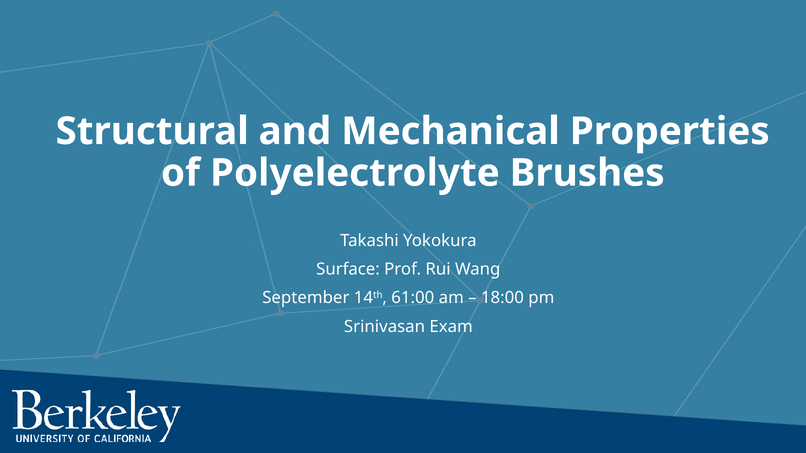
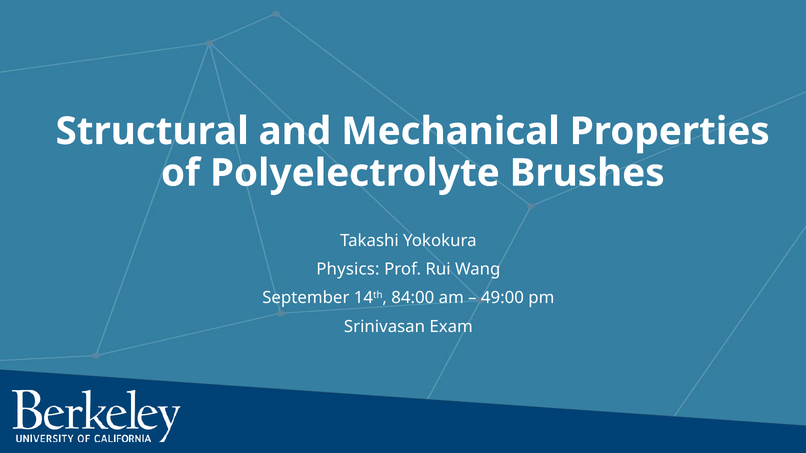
Surface: Surface -> Physics (348, 270)
61:00: 61:00 -> 84:00 (413, 298)
18:00: 18:00 -> 49:00 (502, 298)
